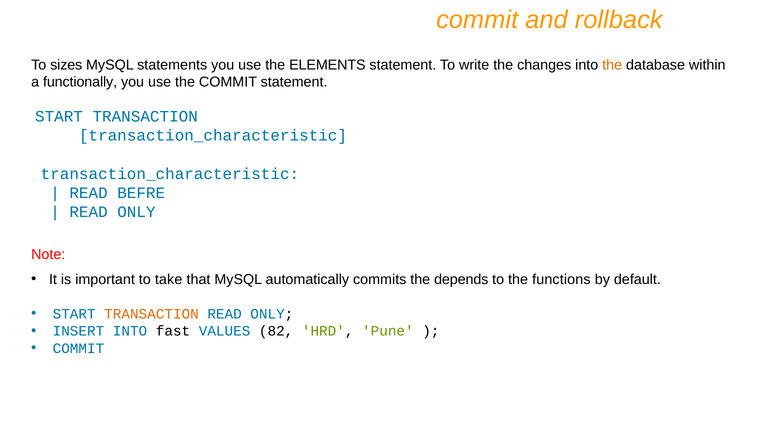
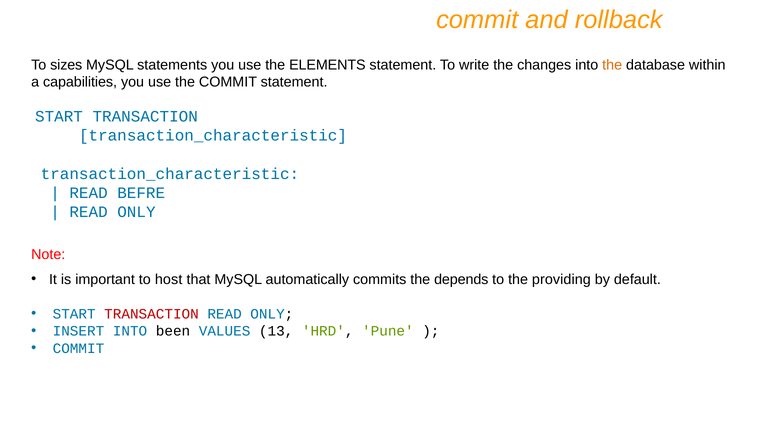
functionally: functionally -> capabilities (80, 82)
take: take -> host (169, 279)
functions: functions -> providing (561, 279)
TRANSACTION colour: orange -> red (152, 314)
fast: fast -> been (173, 331)
82: 82 -> 13 (276, 331)
